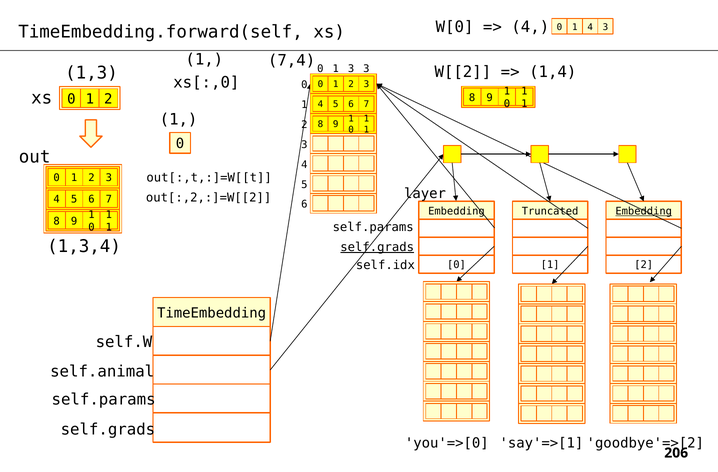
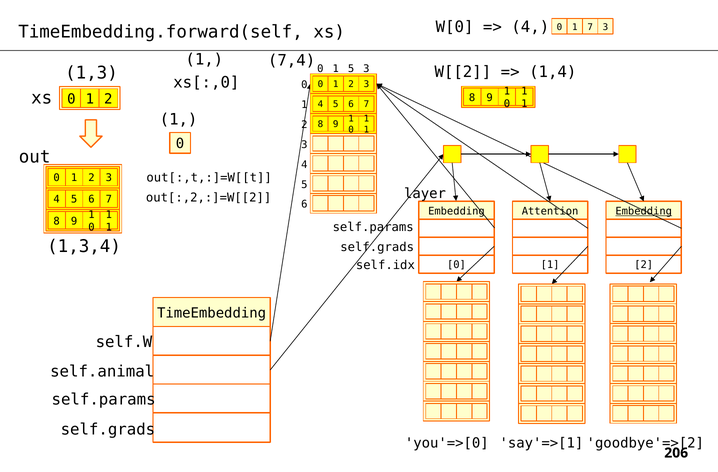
1 4: 4 -> 7 (590, 27)
1 3: 3 -> 5 (351, 69)
Truncated: Truncated -> Attention (550, 211)
self.grads underline: present -> none (377, 247)
